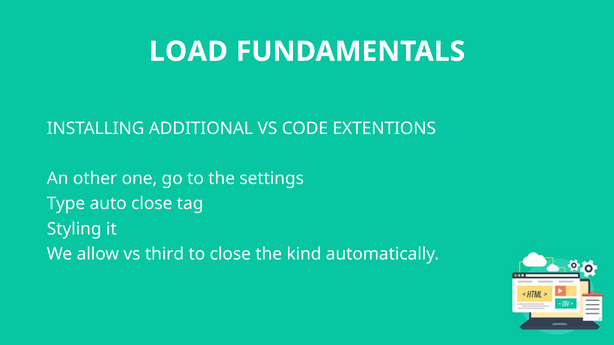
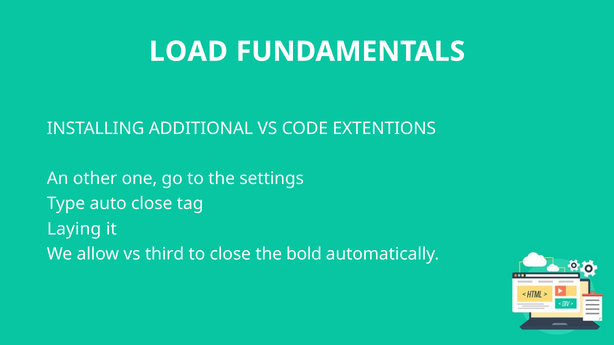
Styling: Styling -> Laying (74, 229)
kind: kind -> bold (304, 254)
